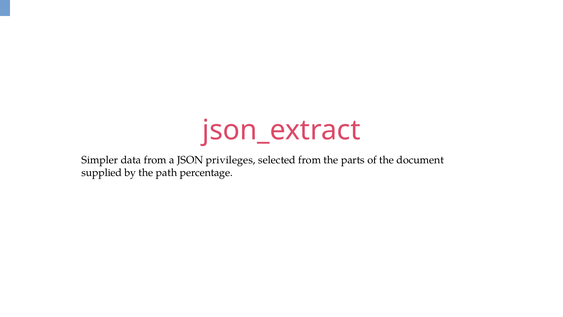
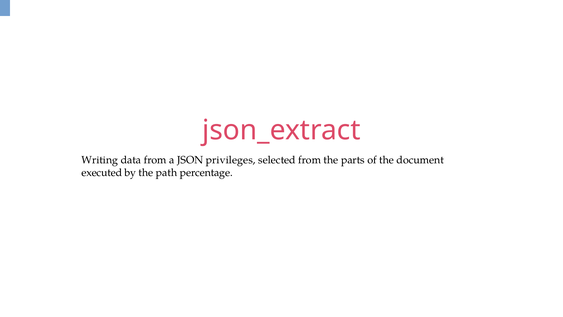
Simpler: Simpler -> Writing (100, 160)
supplied: supplied -> executed (102, 173)
